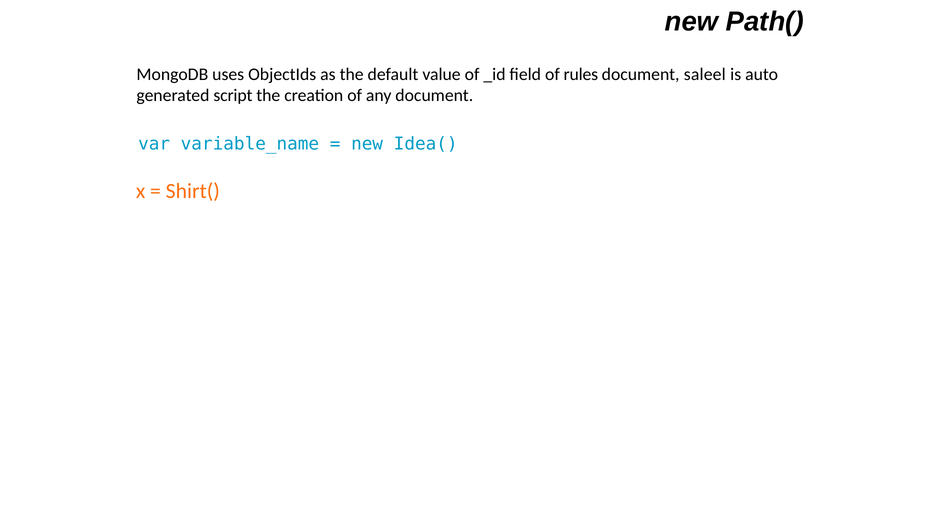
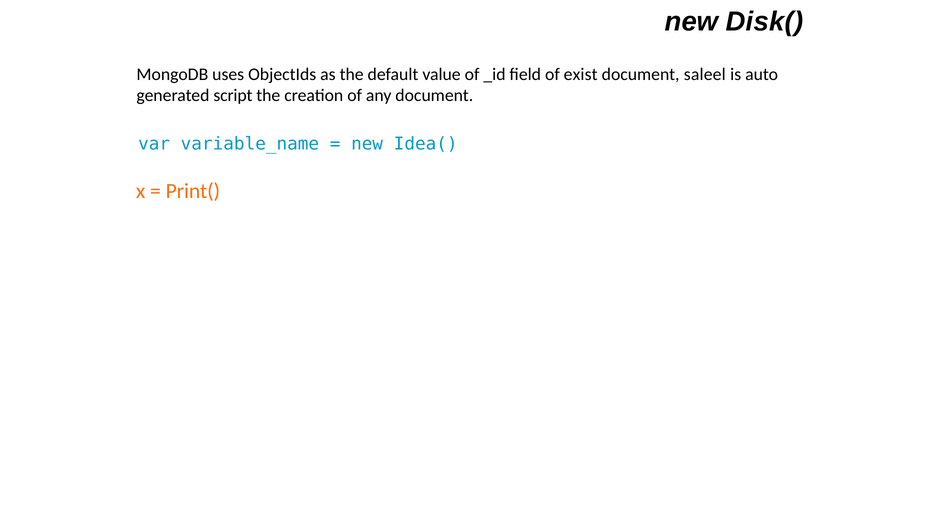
Path(: Path( -> Disk( (765, 22)
rules: rules -> exist (581, 74)
Shirt(: Shirt( -> Print( (193, 191)
